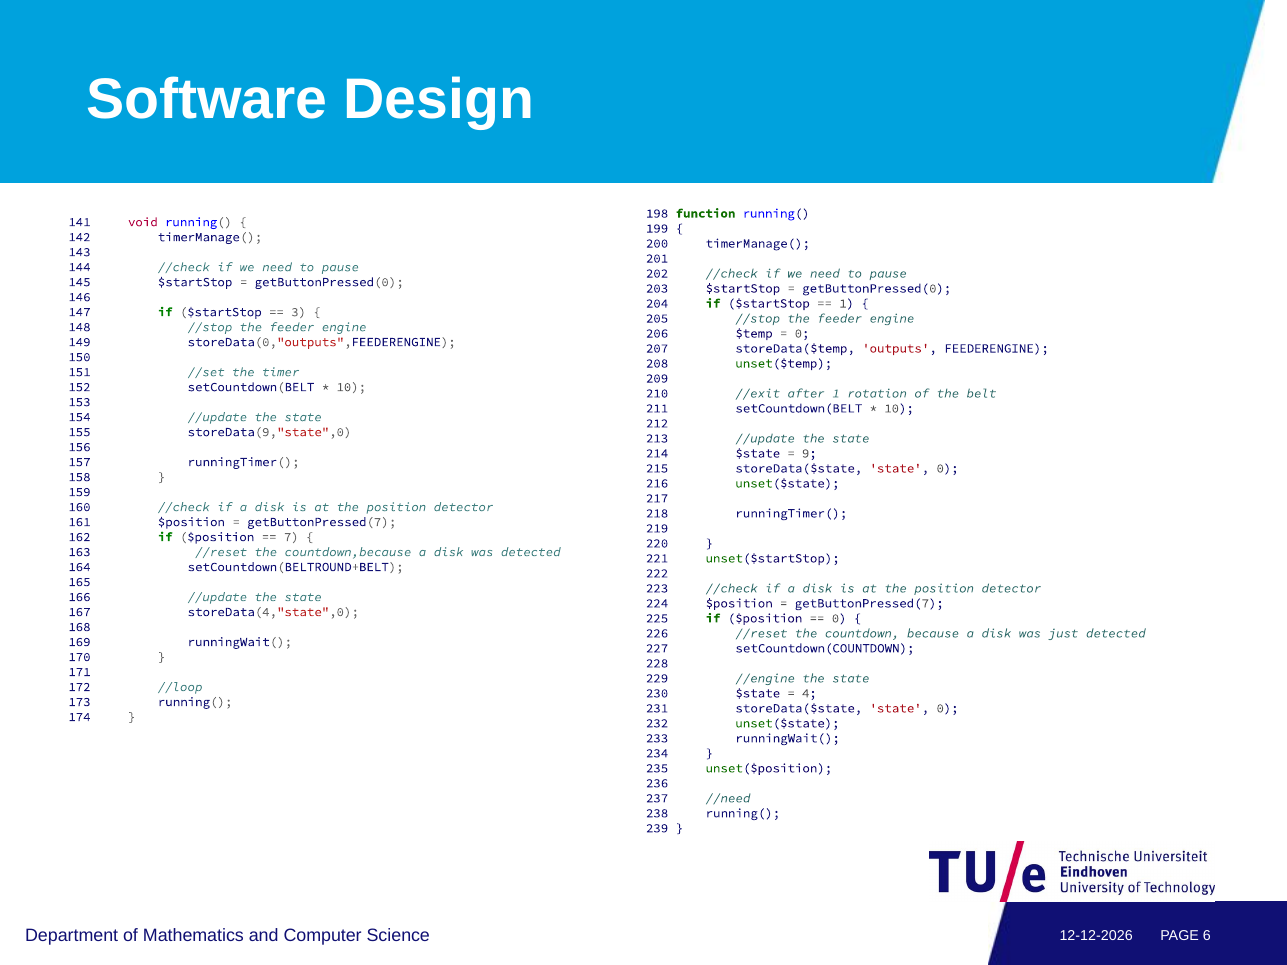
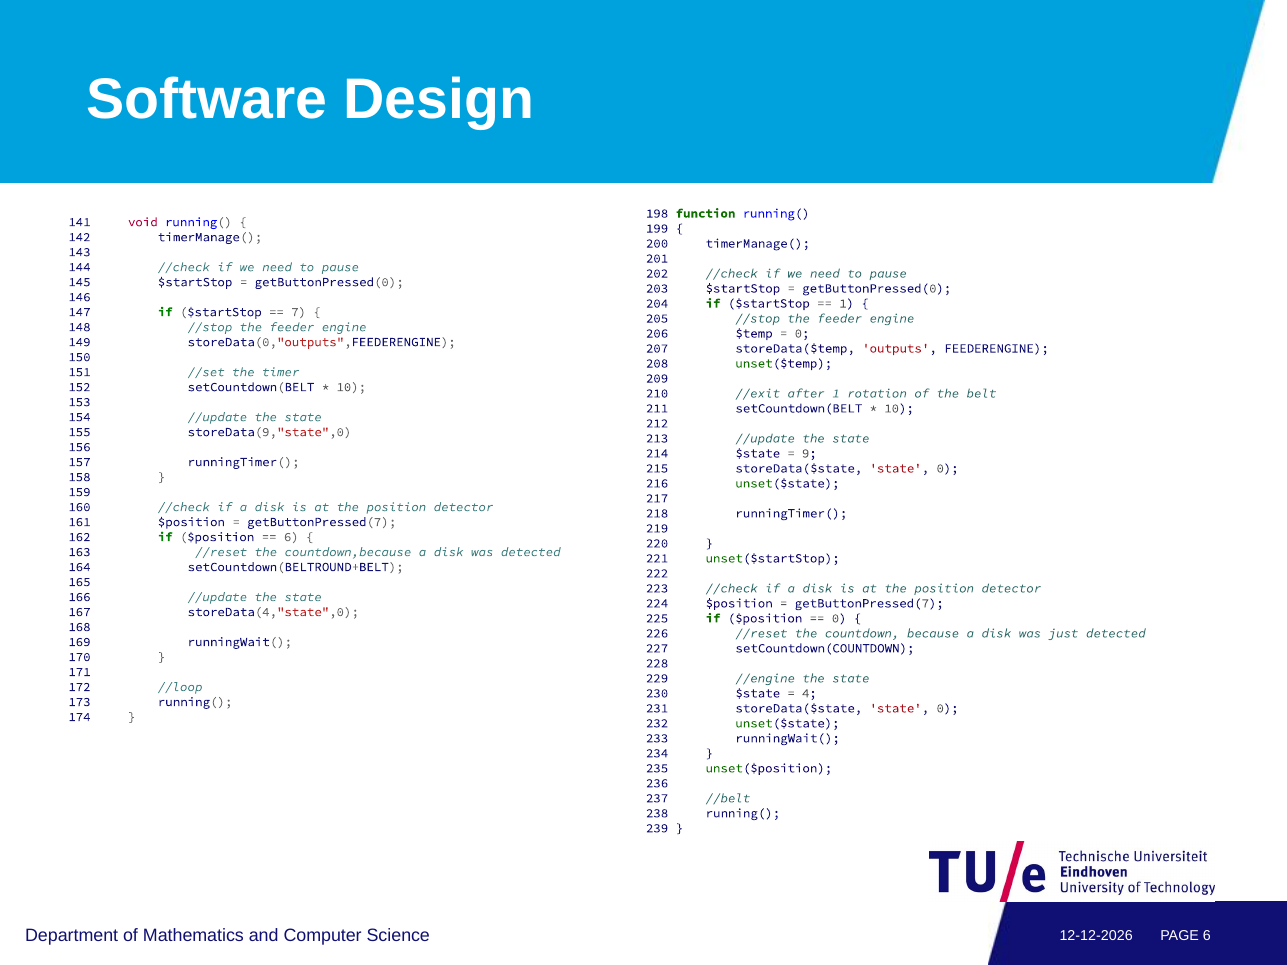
3: 3 -> 7 (299, 312)
7: 7 -> 6 (291, 537)
//need: //need -> //belt (728, 798)
